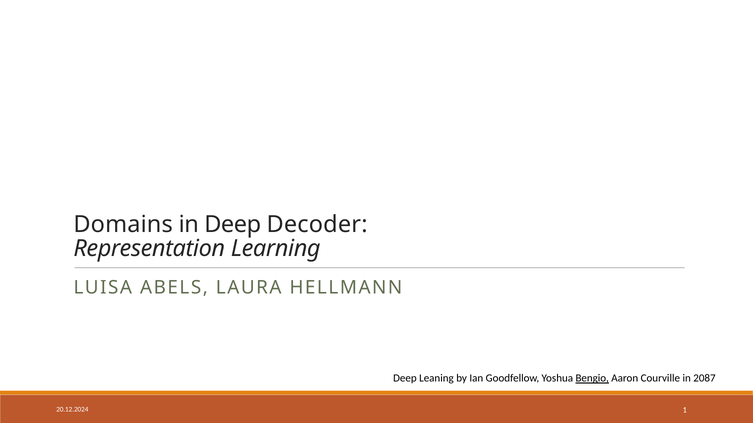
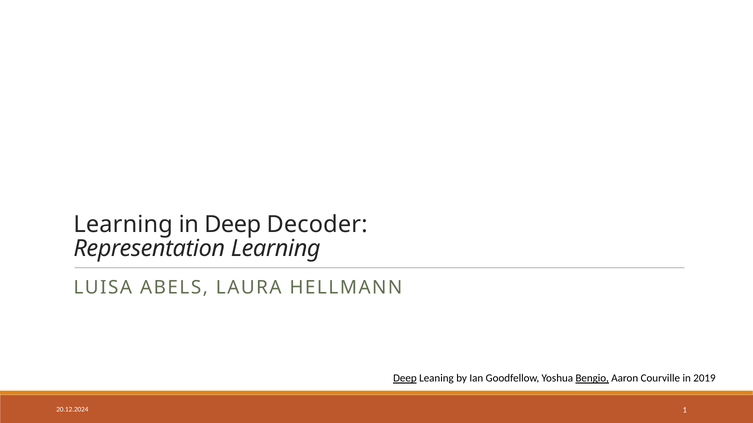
Domains: Domains -> Learning (123, 225)
Deep underline: none -> present (405, 379)
2087: 2087 -> 2019 (704, 379)
